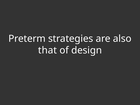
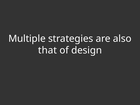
Preterm: Preterm -> Multiple (27, 39)
